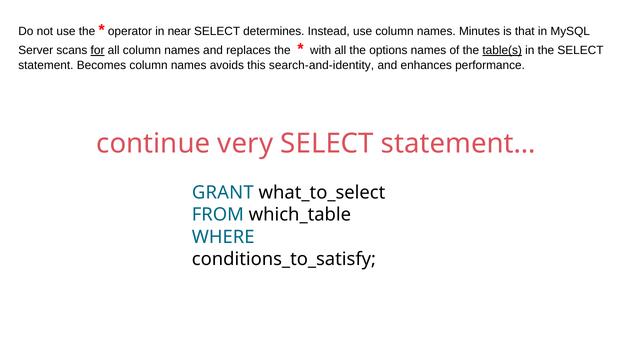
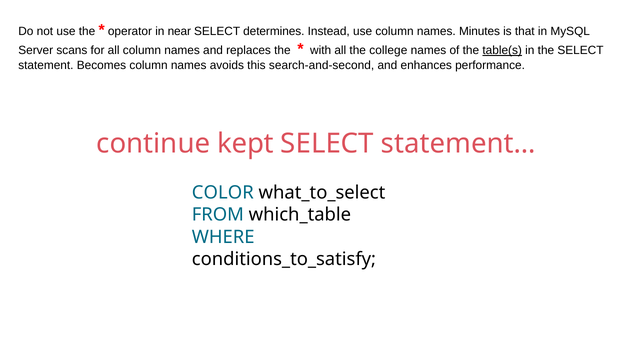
for underline: present -> none (98, 50)
options: options -> college (388, 50)
search-and-identity: search-and-identity -> search-and-second (322, 65)
very: very -> kept (245, 143)
GRANT: GRANT -> COLOR (223, 192)
